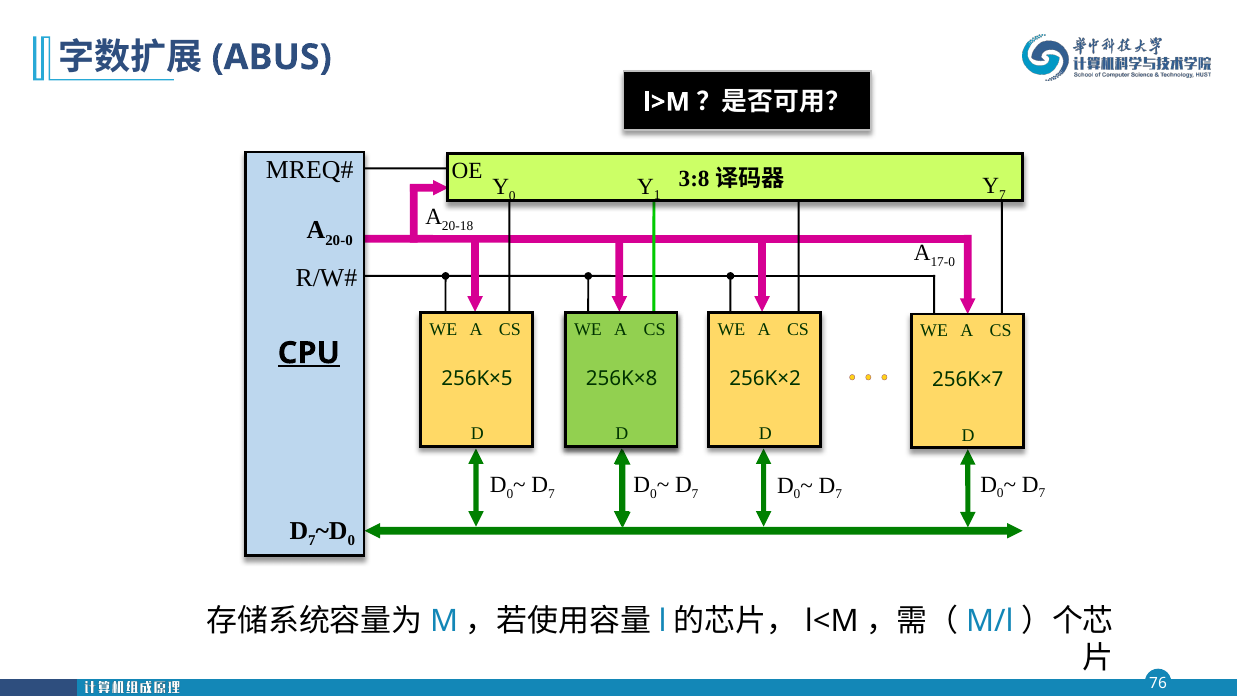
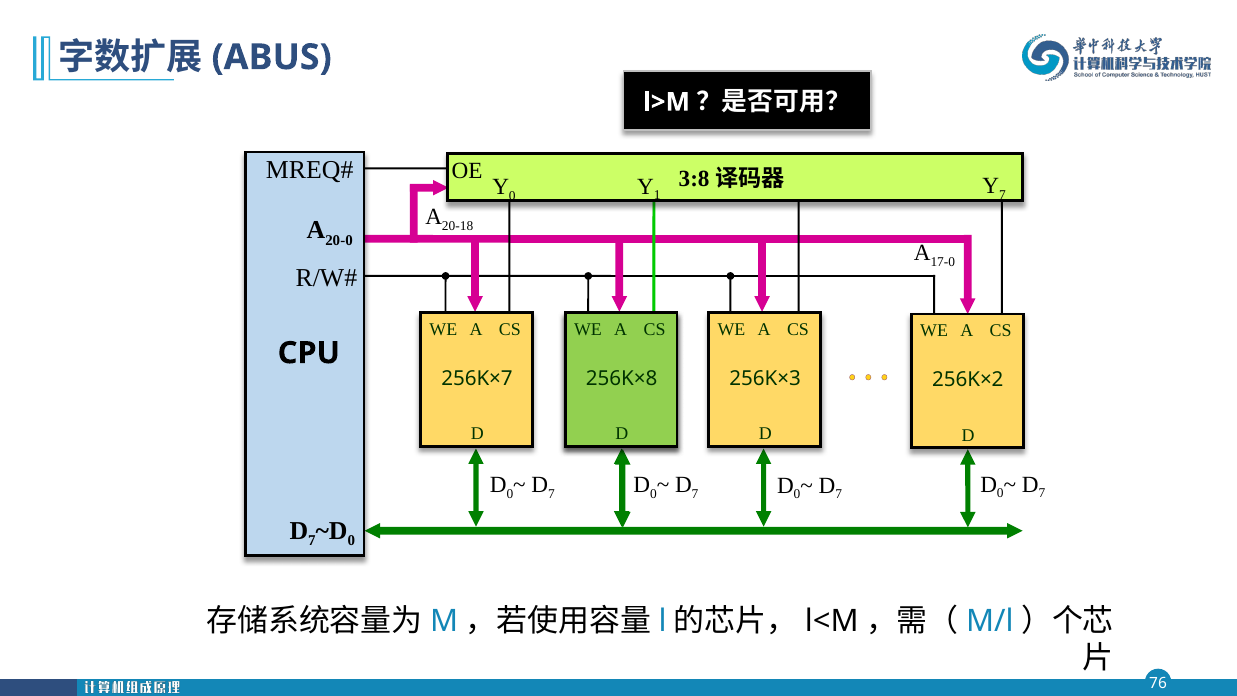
CPU underline: present -> none (309, 353)
256K×5: 256K×5 -> 256K×7 (477, 378)
256K×2: 256K×2 -> 256K×3 (765, 378)
256K×7: 256K×7 -> 256K×2 (968, 379)
